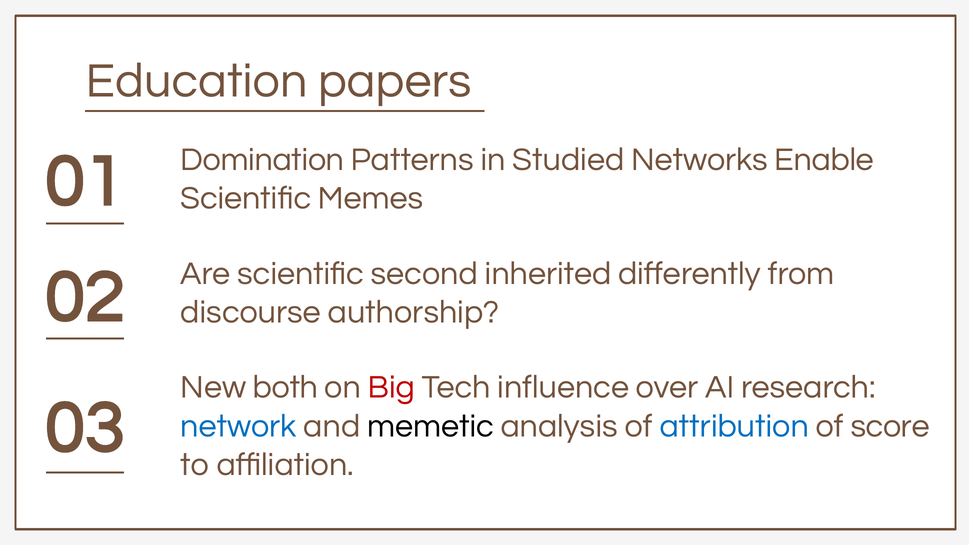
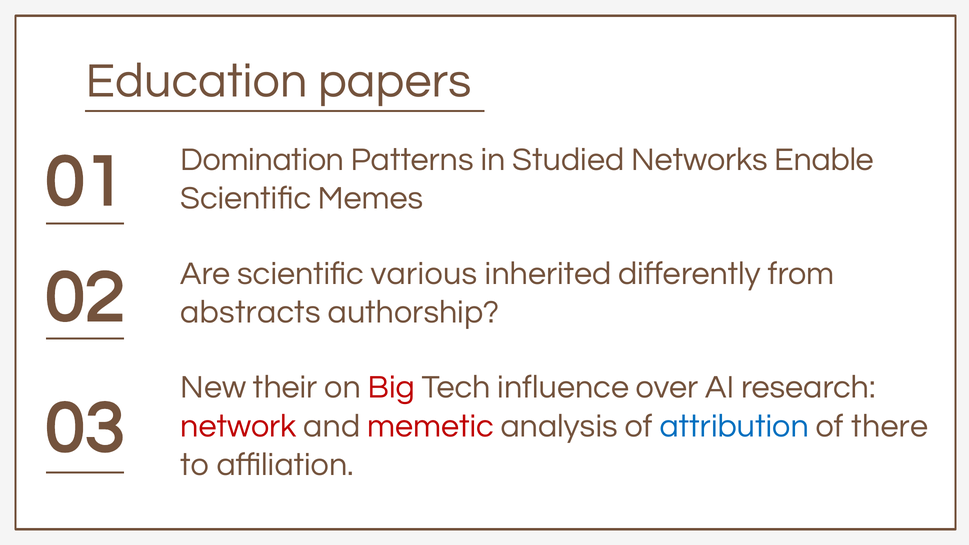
second: second -> various (424, 273)
discourse: discourse -> abstracts (251, 312)
both: both -> their (285, 387)
network colour: blue -> red (239, 426)
memetic colour: black -> red (430, 426)
score: score -> there (890, 426)
